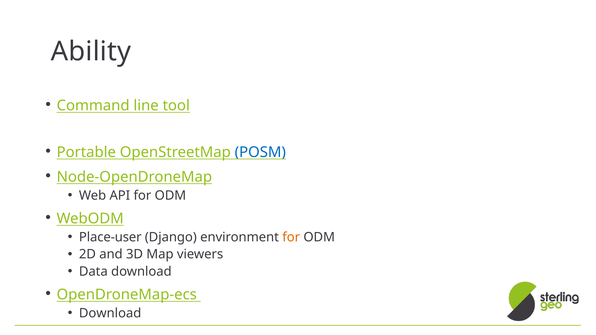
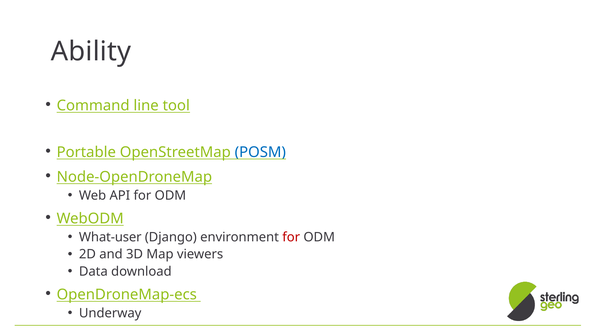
Place-user: Place-user -> What-user (110, 237)
for colour: orange -> red (291, 237)
Download: Download -> Underway (110, 313)
